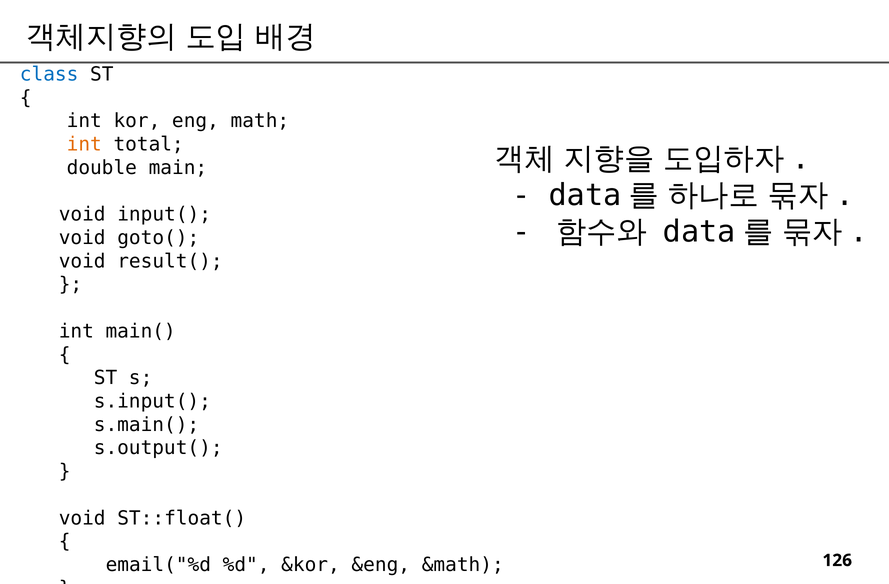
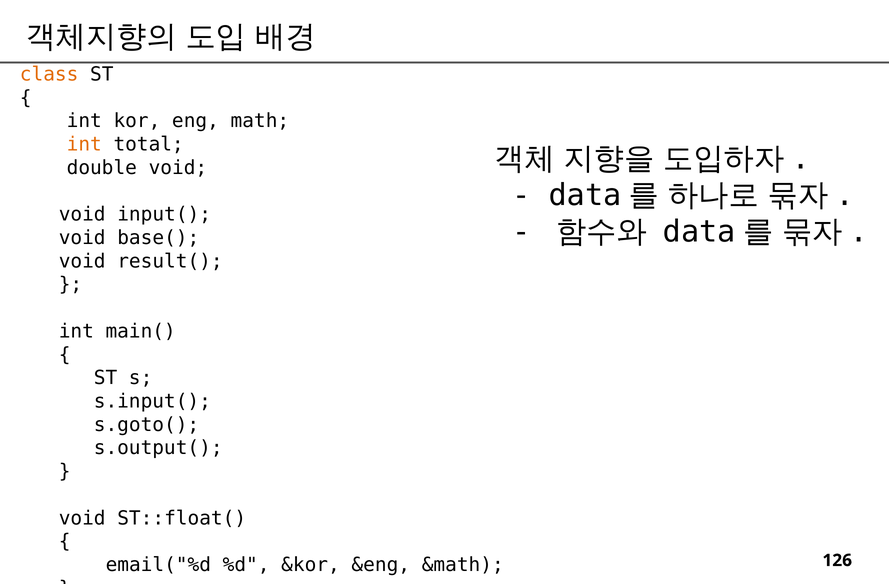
class colour: blue -> orange (49, 74)
double main: main -> void (178, 168)
goto(: goto( -> base( (158, 238)
s.main(: s.main( -> s.goto( (147, 425)
